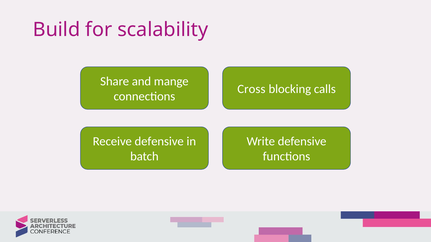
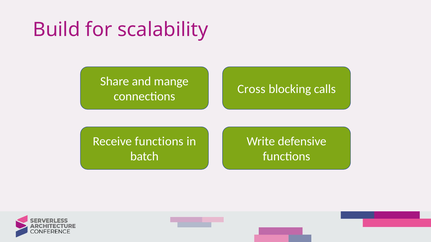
Receive defensive: defensive -> functions (159, 142)
